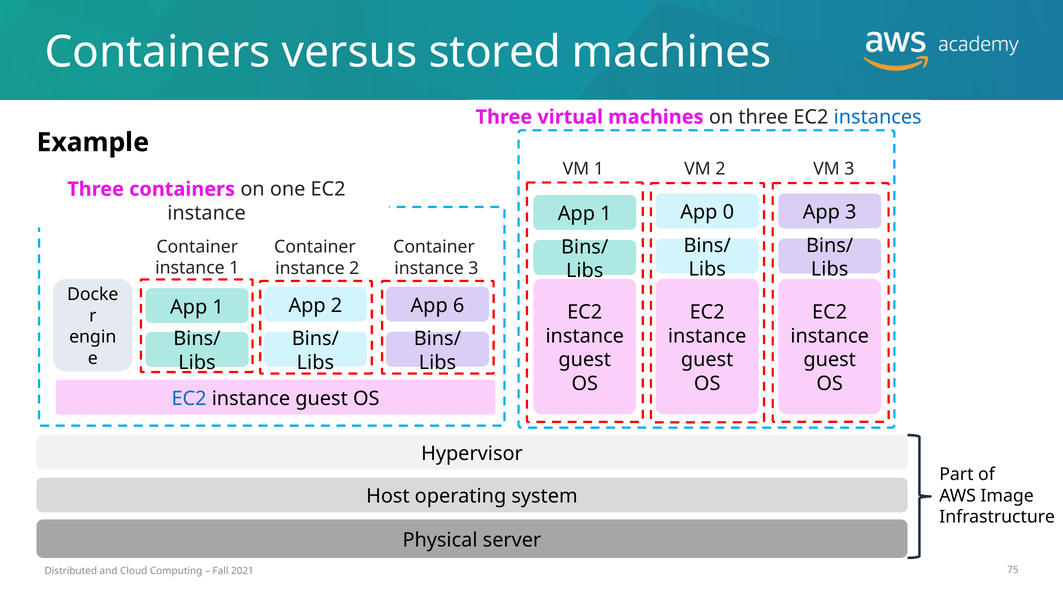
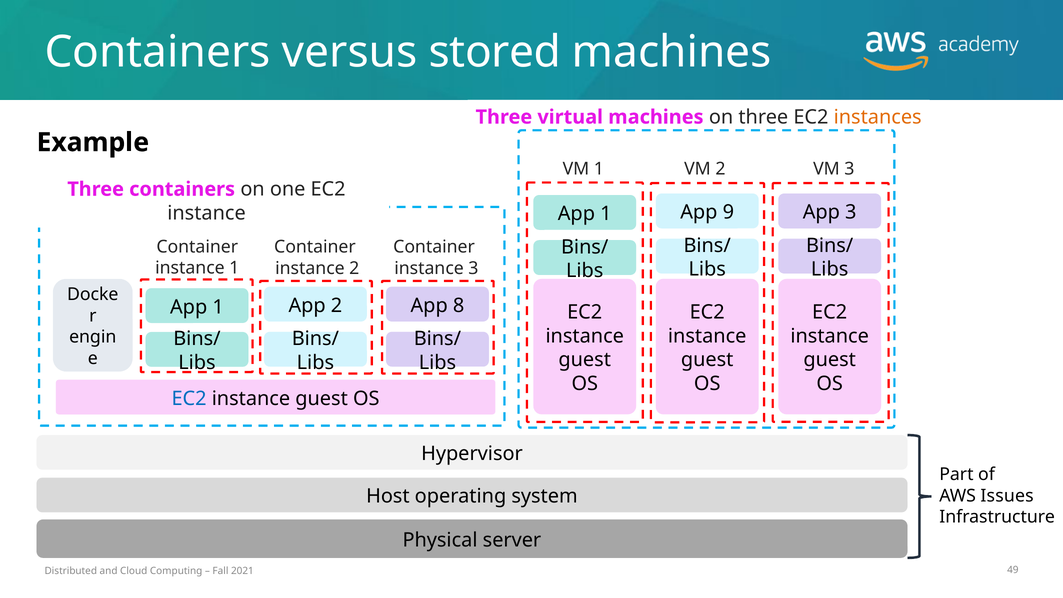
instances colour: blue -> orange (878, 117)
0: 0 -> 9 (728, 212)
6: 6 -> 8 (459, 305)
Image: Image -> Issues (1007, 496)
75: 75 -> 49 (1013, 570)
